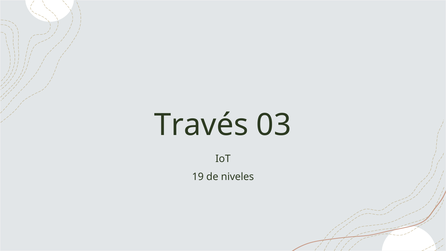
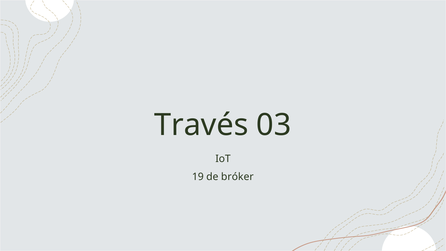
niveles: niveles -> bróker (237, 177)
